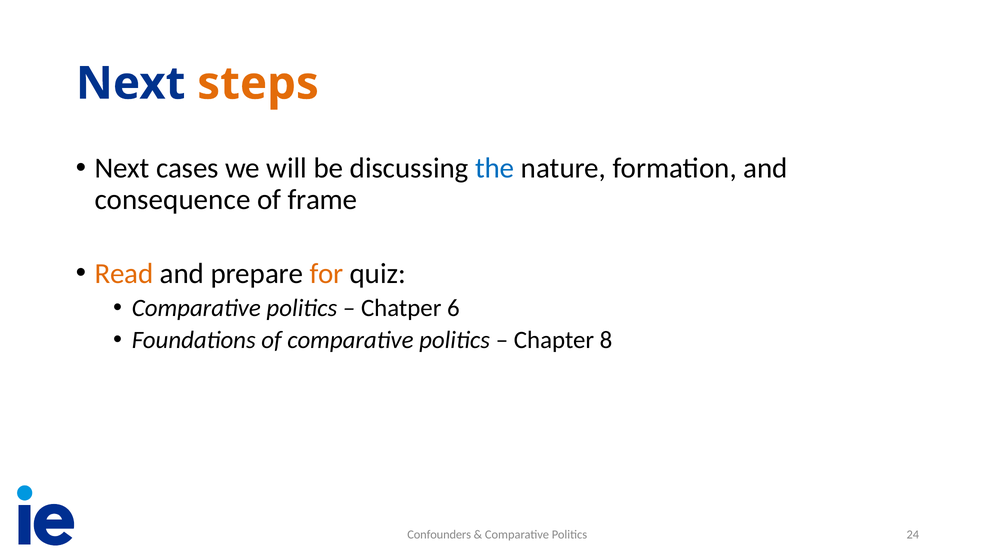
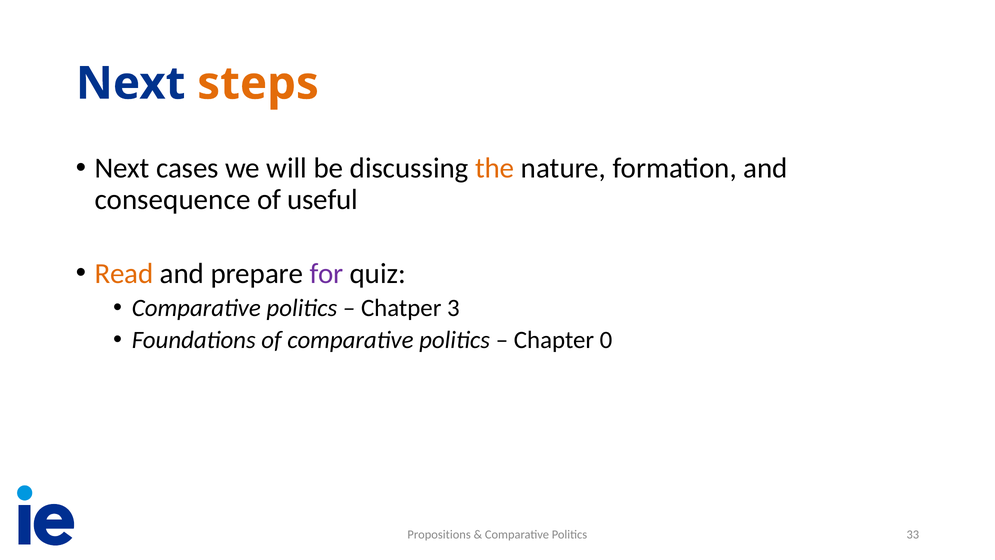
the colour: blue -> orange (495, 168)
frame: frame -> useful (323, 200)
for colour: orange -> purple (326, 273)
6: 6 -> 3 (453, 308)
8: 8 -> 0 (606, 340)
Confounders: Confounders -> Propositions (439, 534)
24: 24 -> 33 (913, 534)
